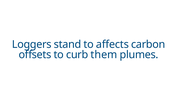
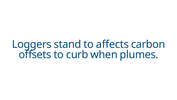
them: them -> when (104, 54)
